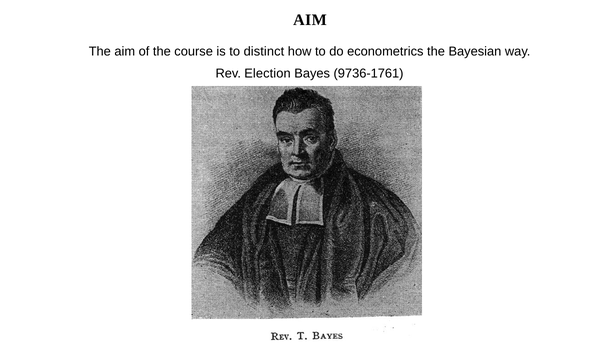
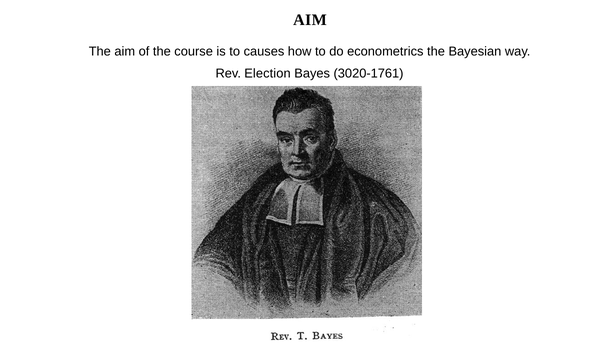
distinct: distinct -> causes (264, 51)
9736-1761: 9736-1761 -> 3020-1761 (369, 73)
